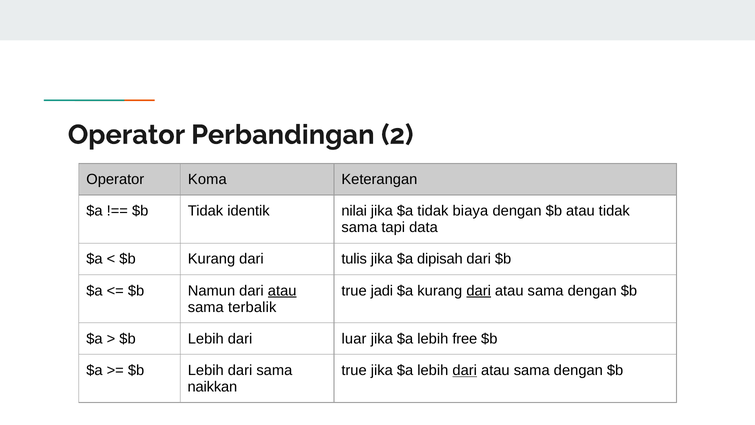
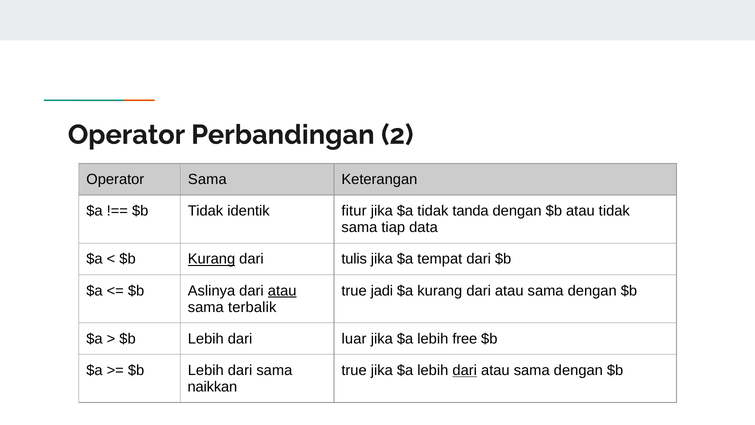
Operator Koma: Koma -> Sama (207, 179)
nilai: nilai -> fitur (354, 211)
biaya: biaya -> tanda (471, 211)
tapi: tapi -> tiap (393, 227)
Kurang underline: none -> present (212, 259)
dipisah: dipisah -> tempat (440, 259)
Namun: Namun -> Aslinya (212, 291)
dari underline: present -> none (479, 291)
